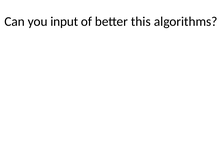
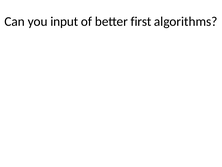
this: this -> first (141, 21)
